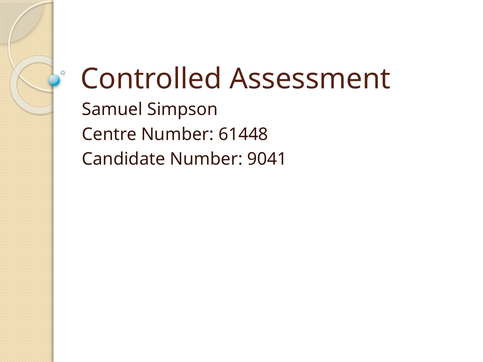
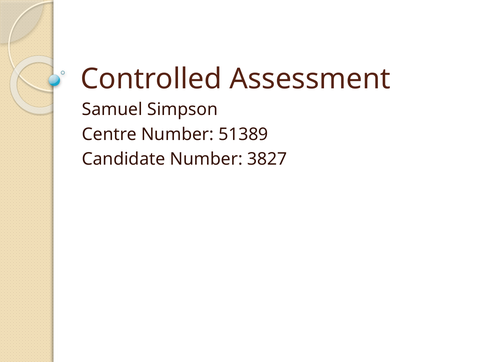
61448: 61448 -> 51389 (243, 134)
9041: 9041 -> 3827 (267, 159)
